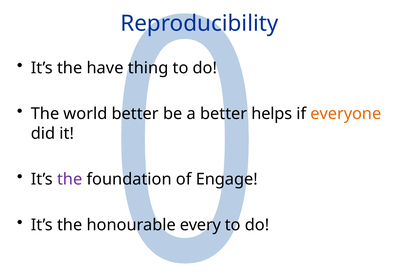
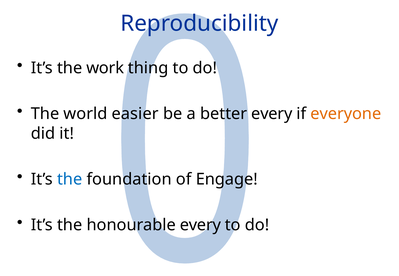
have: have -> work (105, 68)
world better: better -> easier (135, 114)
better helps: helps -> every (272, 114)
the colour: purple -> blue (70, 179)
